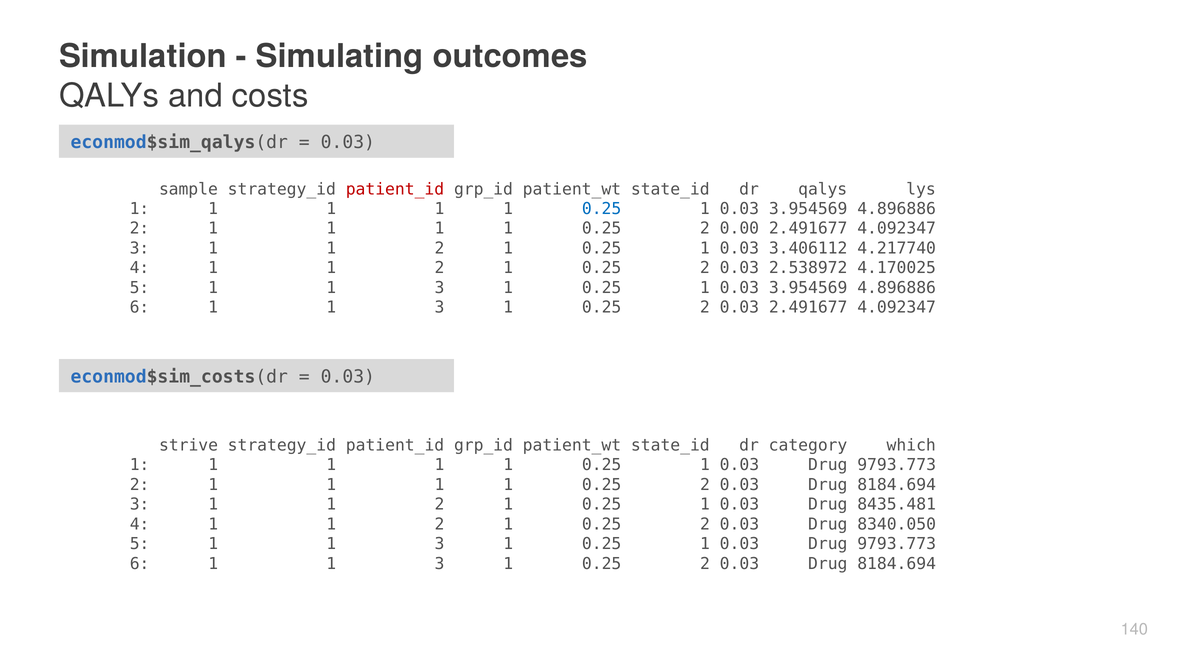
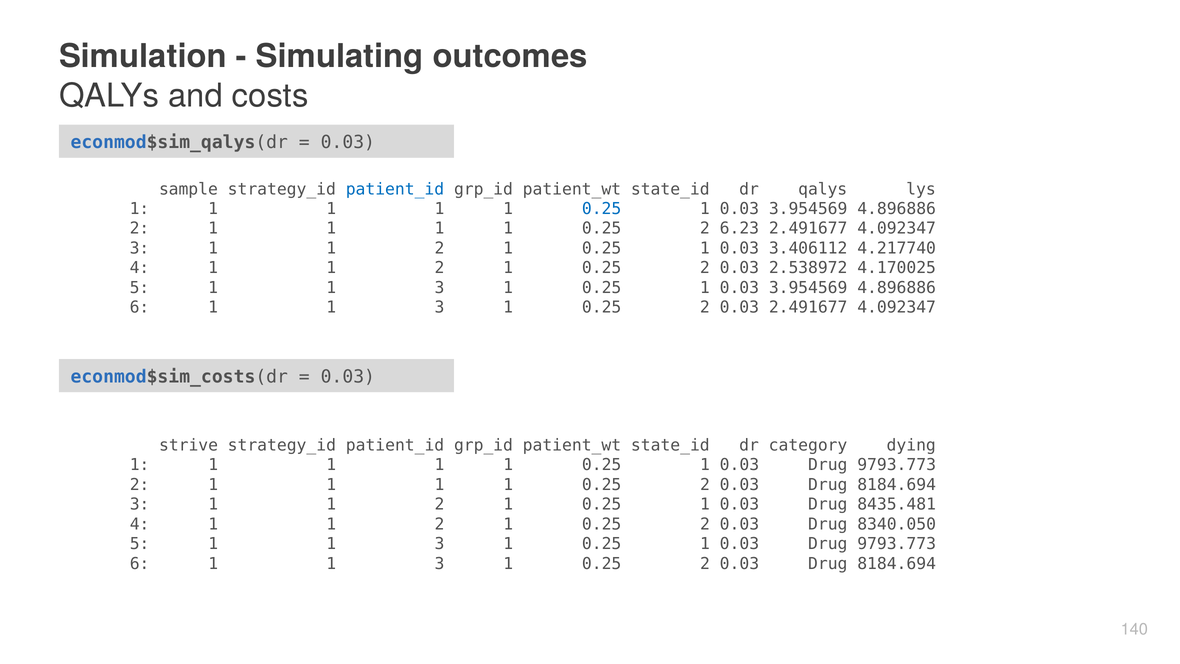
patient_id colour: red -> blue (395, 189)
0.00: 0.00 -> 6.23 (739, 228)
which: which -> dying (911, 445)
